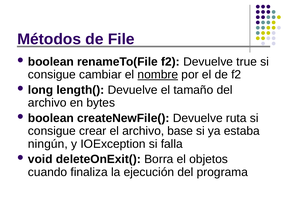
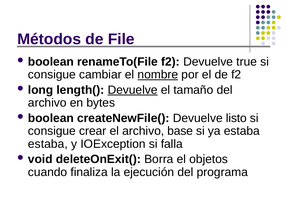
Devuelve underline: none -> present (133, 90)
ruta: ruta -> listo (236, 118)
ningún: ningún -> estaba (48, 144)
